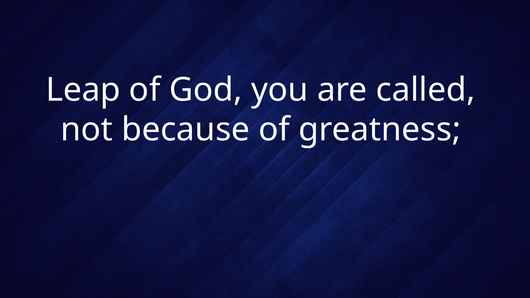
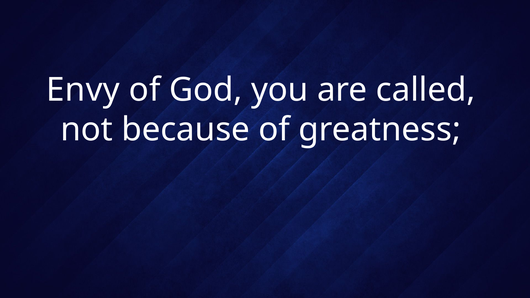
Leap: Leap -> Envy (83, 90)
